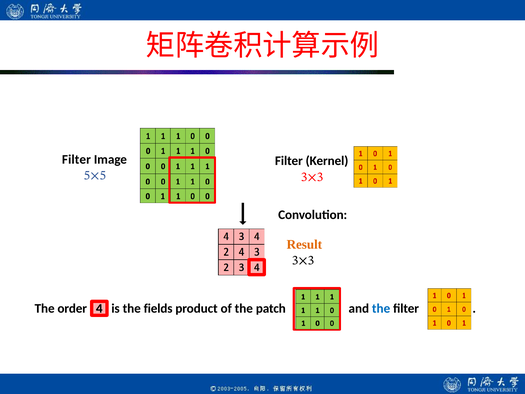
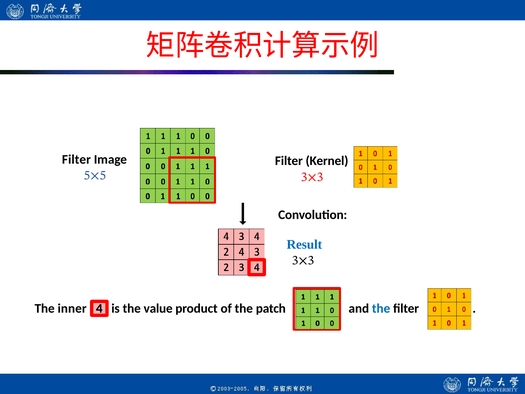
Result colour: orange -> blue (304, 244)
order: order -> inner (72, 308)
fields: fields -> value (158, 308)
